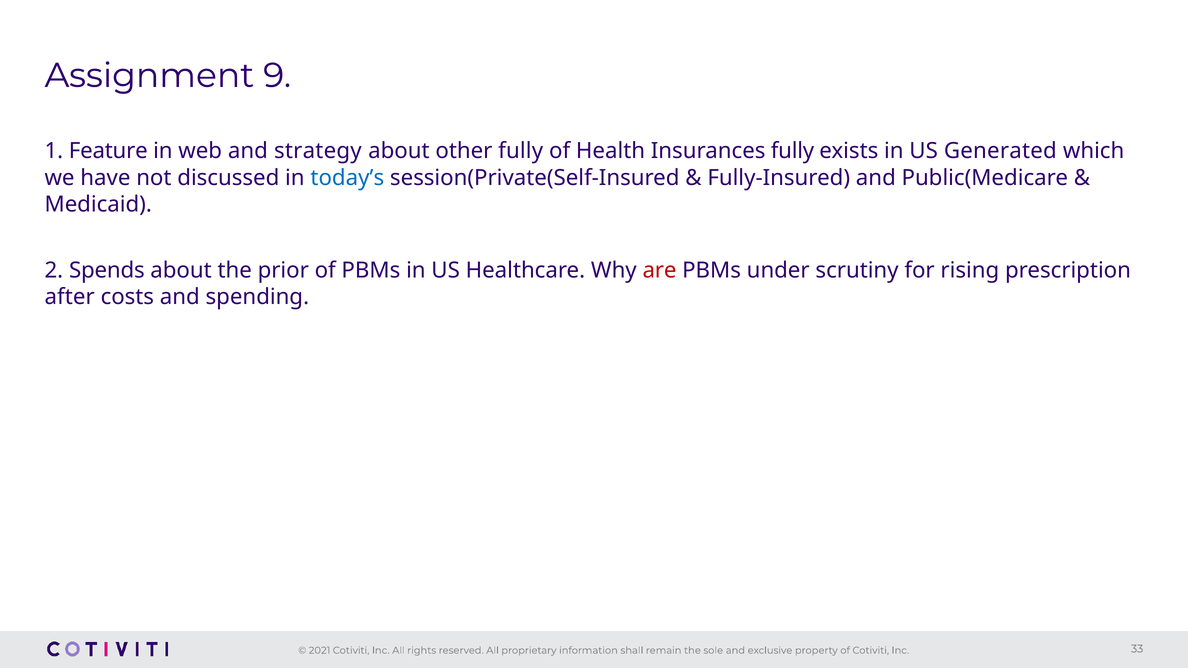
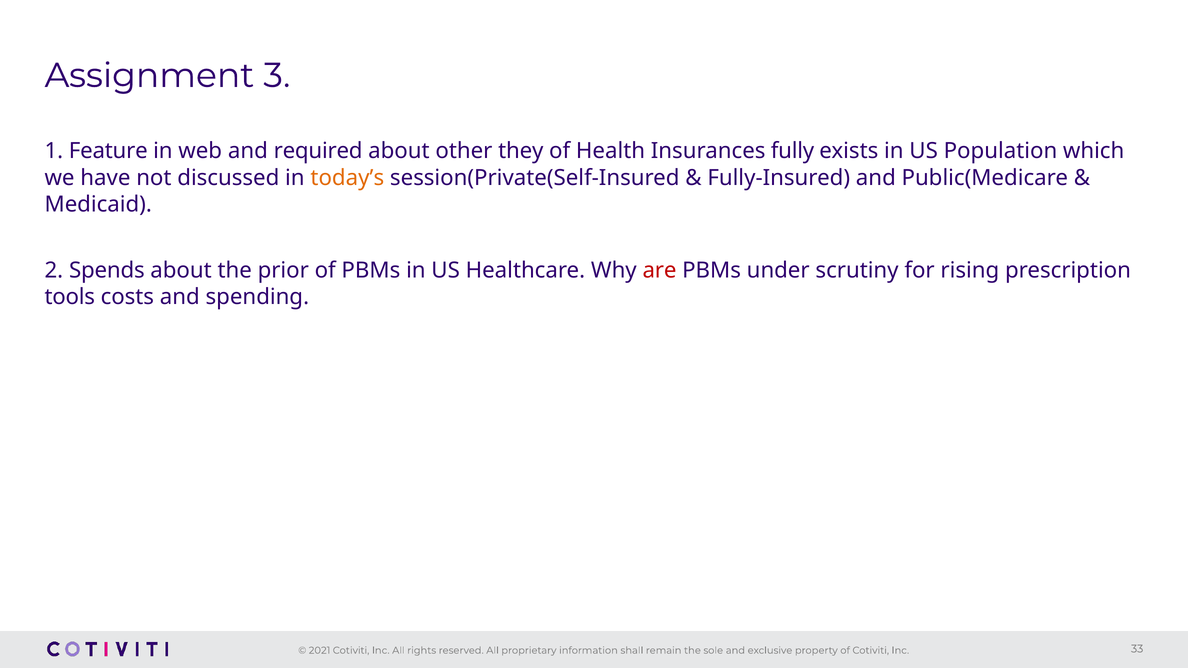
9: 9 -> 3 (277, 76)
strategy: strategy -> required (318, 151)
other fully: fully -> they (521, 151)
Generated: Generated -> Population (1000, 151)
today’s colour: blue -> orange (347, 178)
after: after -> tools (70, 297)
